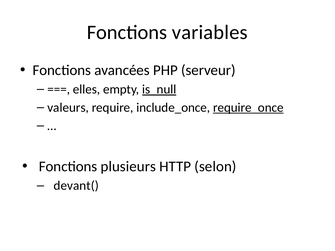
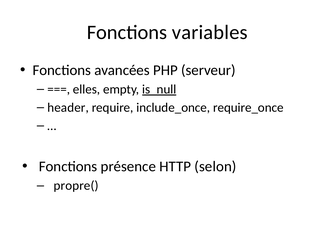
valeurs: valeurs -> header (68, 108)
require_once underline: present -> none (248, 108)
plusieurs: plusieurs -> présence (128, 167)
devant(: devant( -> propre( (76, 186)
